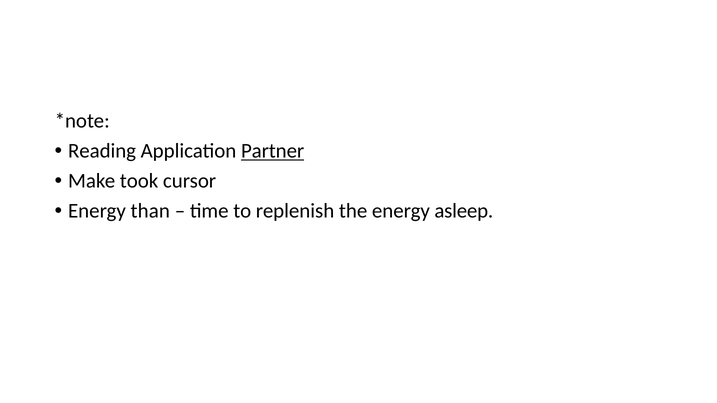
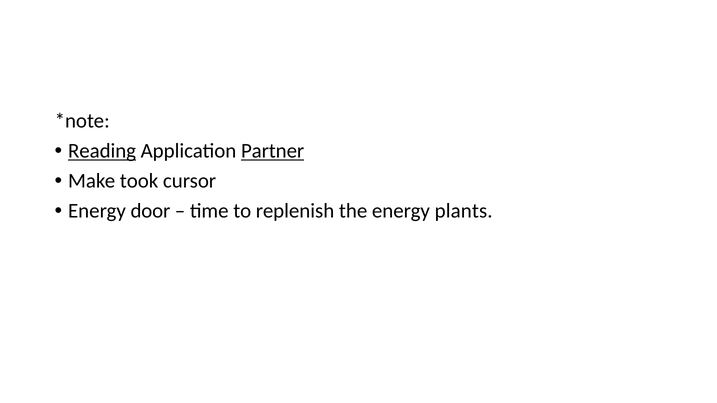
Reading underline: none -> present (102, 151)
than: than -> door (150, 211)
asleep: asleep -> plants (464, 211)
